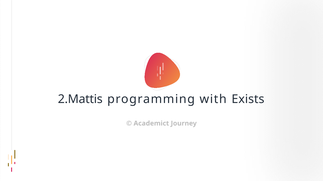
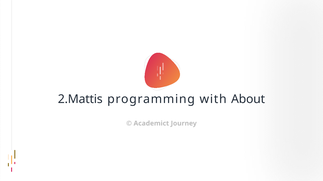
Exists: Exists -> About (248, 100)
